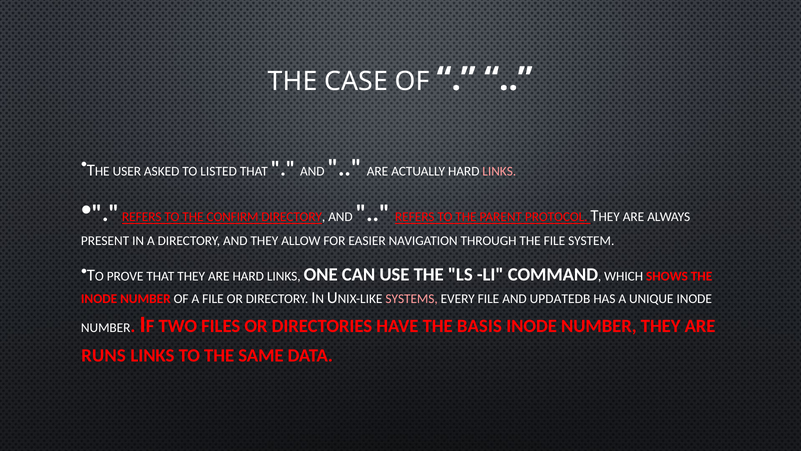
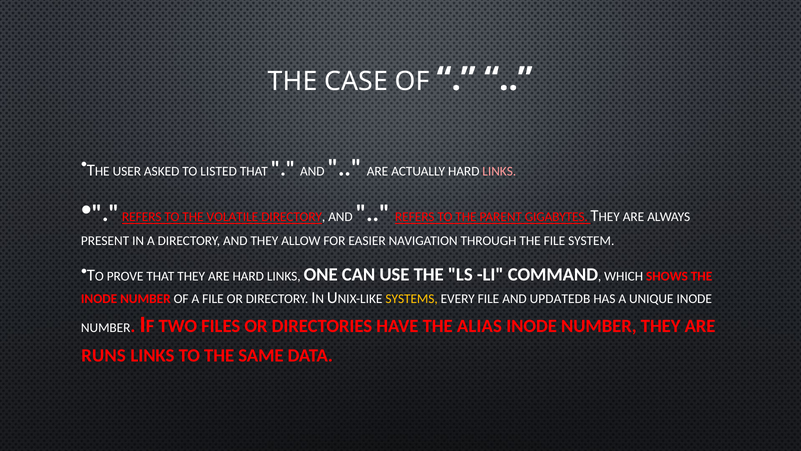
CONFIRM: CONFIRM -> VOLATILE (232, 217)
PROTOCOL: PROTOCOL -> GIGABYTES (556, 217)
SYSTEMS colour: pink -> yellow (412, 299)
BASIS: BASIS -> ALIAS (479, 326)
